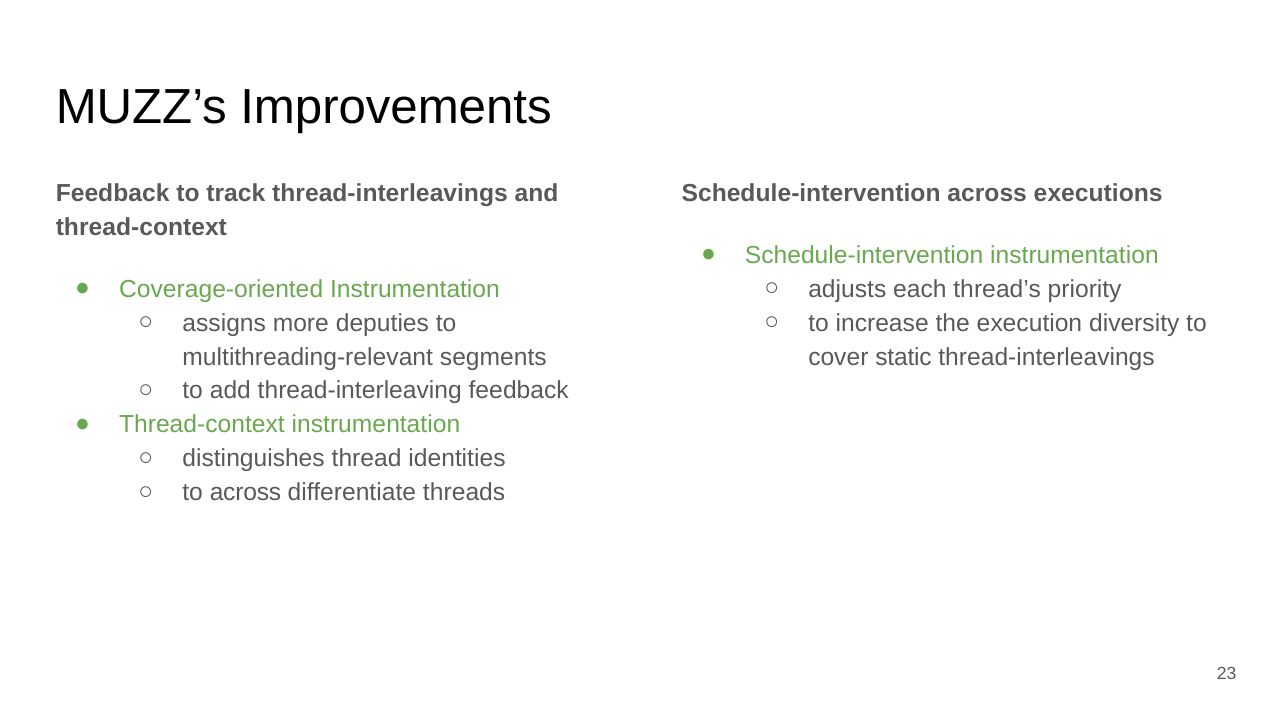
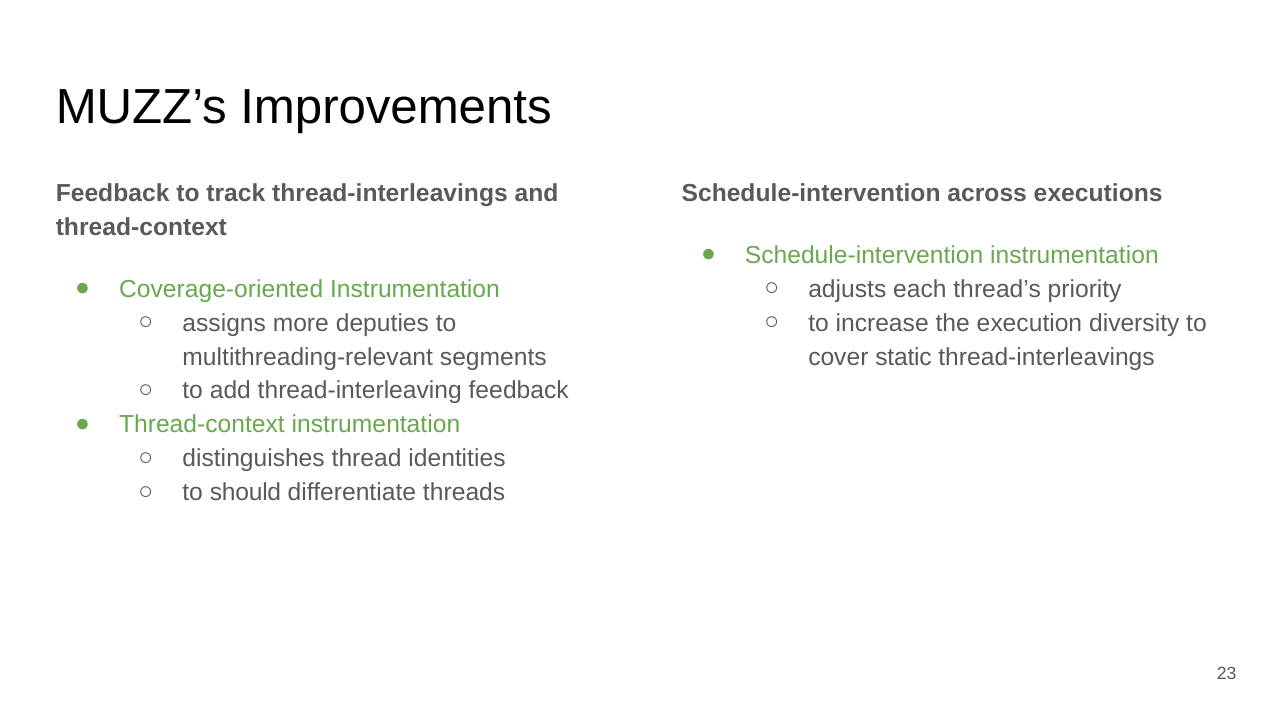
to across: across -> should (245, 493)
